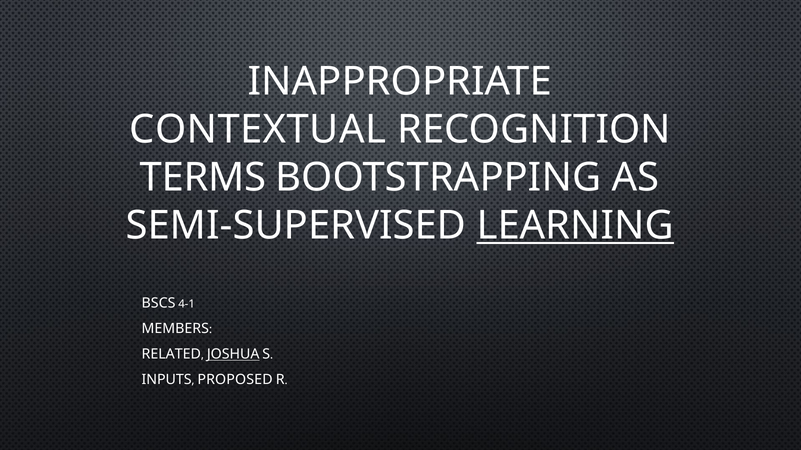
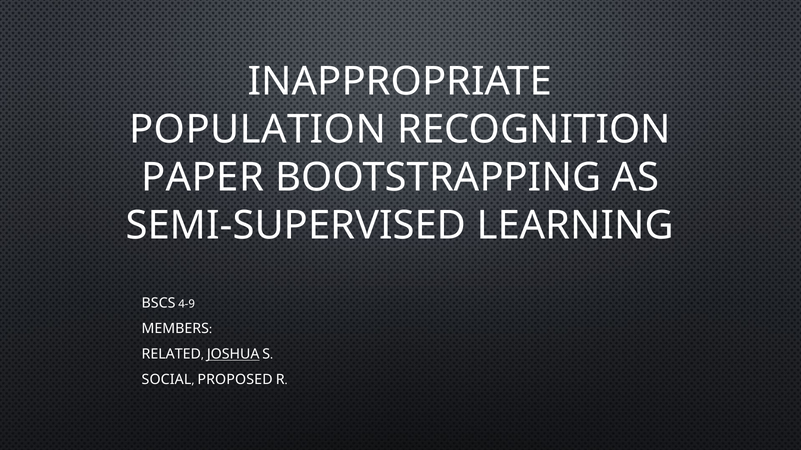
CONTEXTUAL: CONTEXTUAL -> POPULATION (258, 130)
TERMS: TERMS -> PAPER (203, 178)
LEARNING underline: present -> none (575, 226)
4-1: 4-1 -> 4-9 (187, 304)
INPUTS: INPUTS -> SOCIAL (166, 380)
